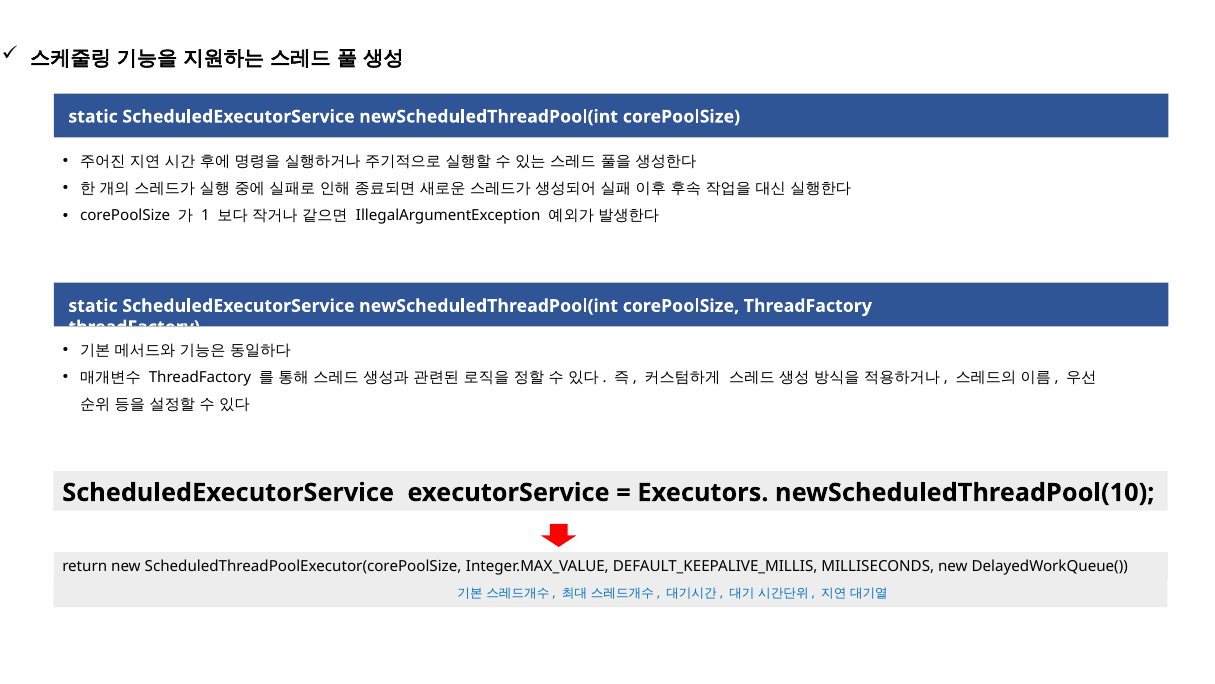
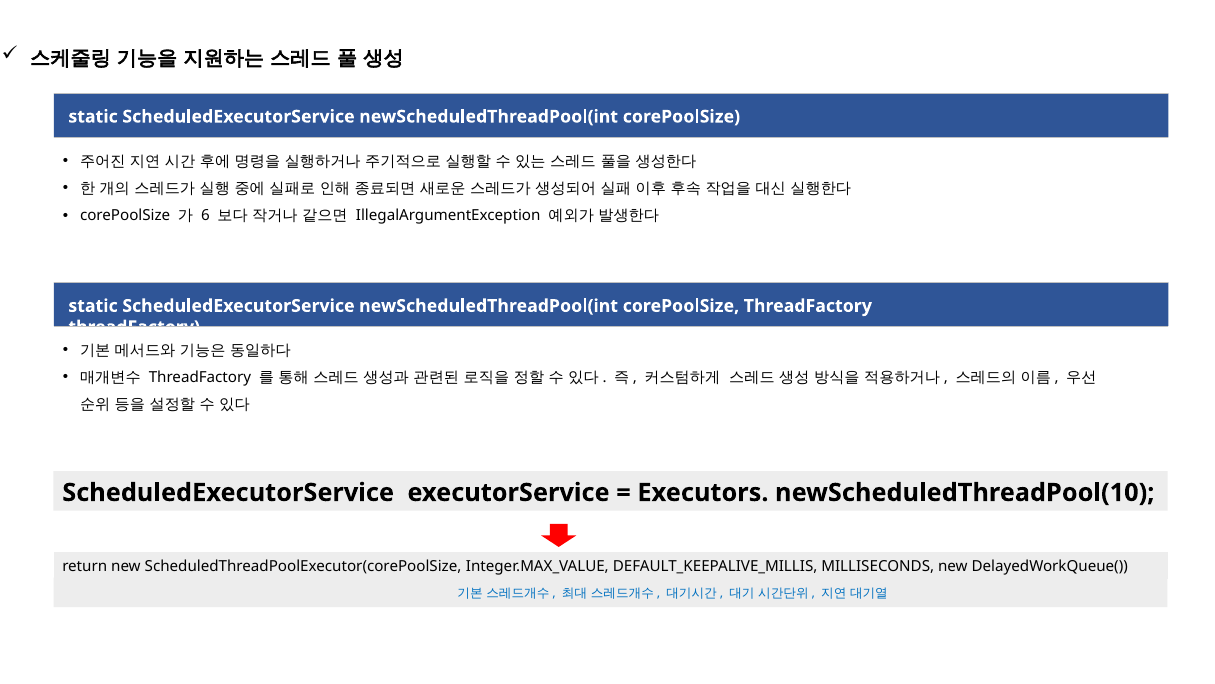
1: 1 -> 6 (205, 216)
